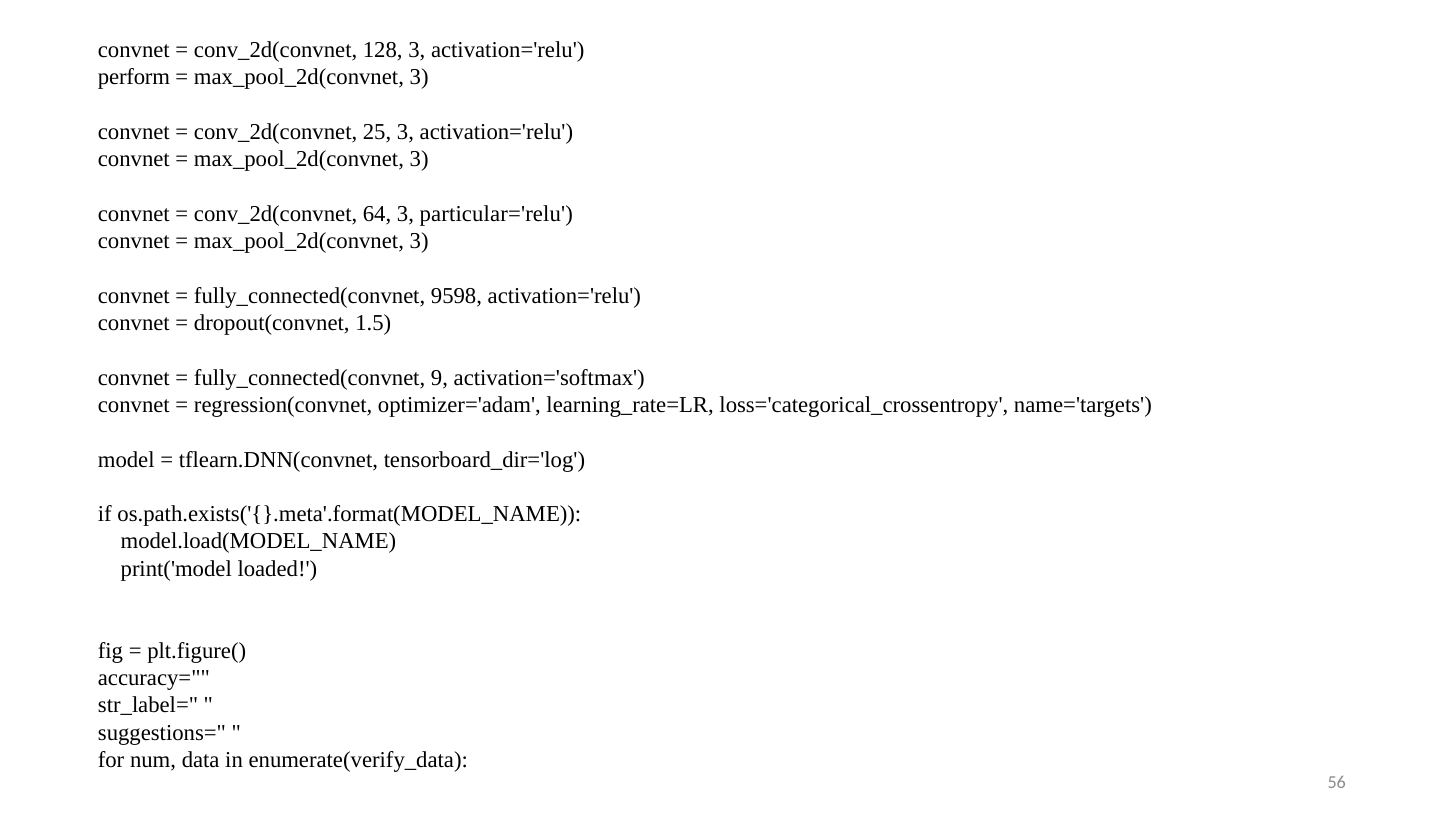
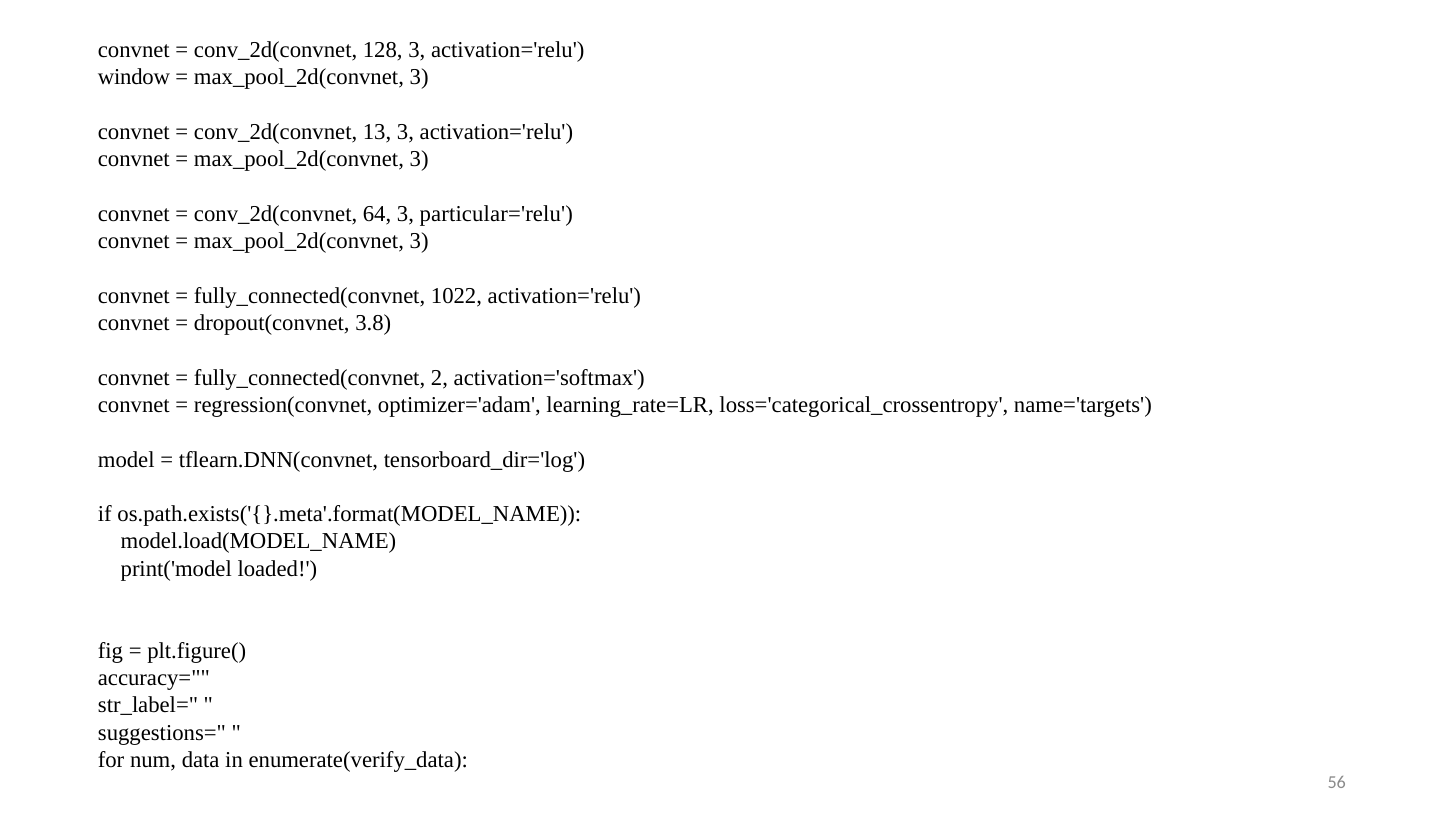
perform: perform -> window (134, 77)
25: 25 -> 13 (377, 132)
9598: 9598 -> 1022 (456, 296)
1.5: 1.5 -> 3.8 (373, 323)
9: 9 -> 2 (439, 377)
